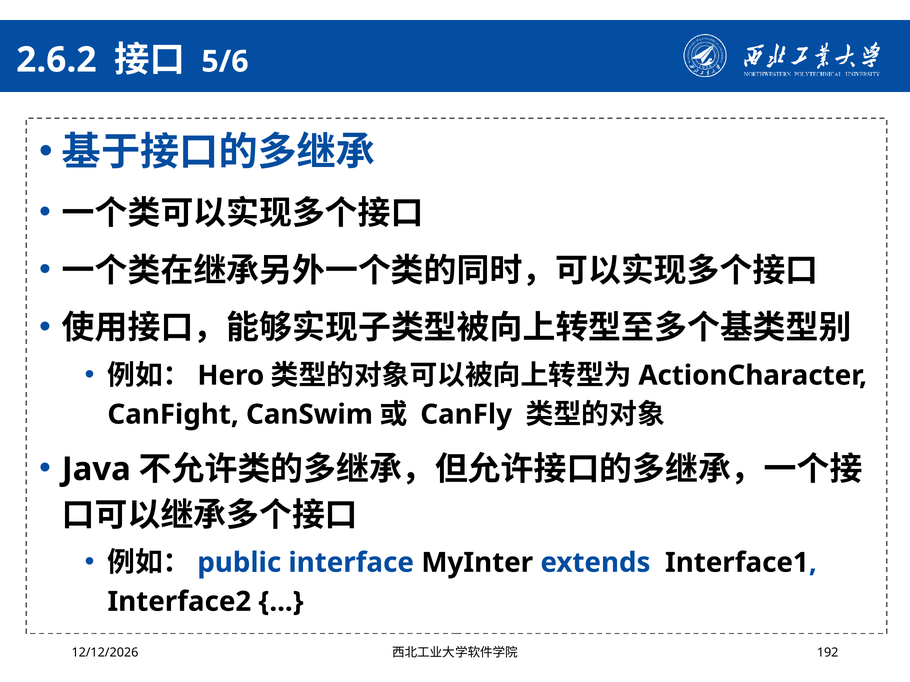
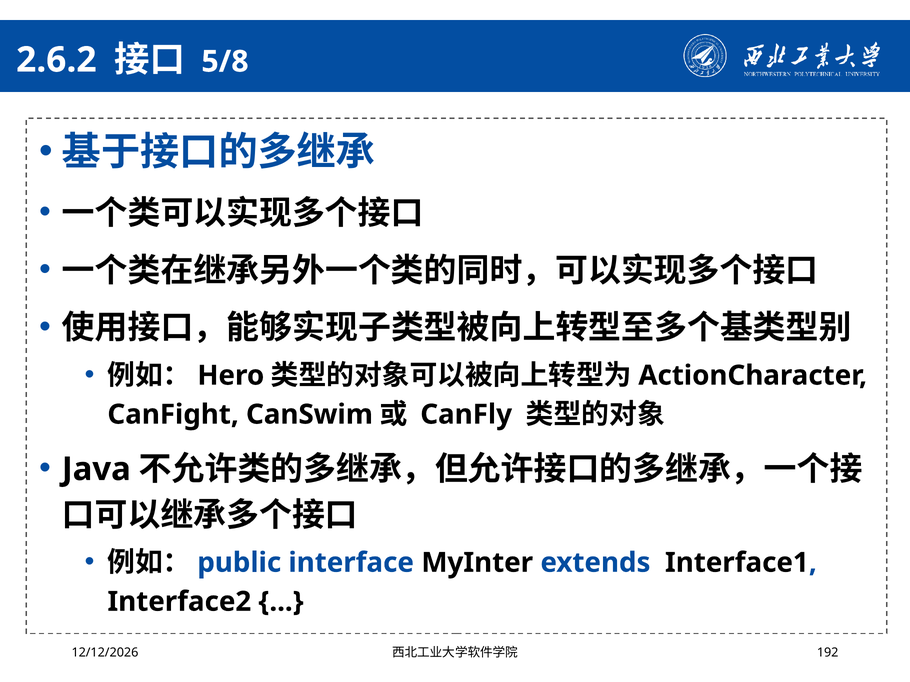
5/6: 5/6 -> 5/8 (225, 62)
